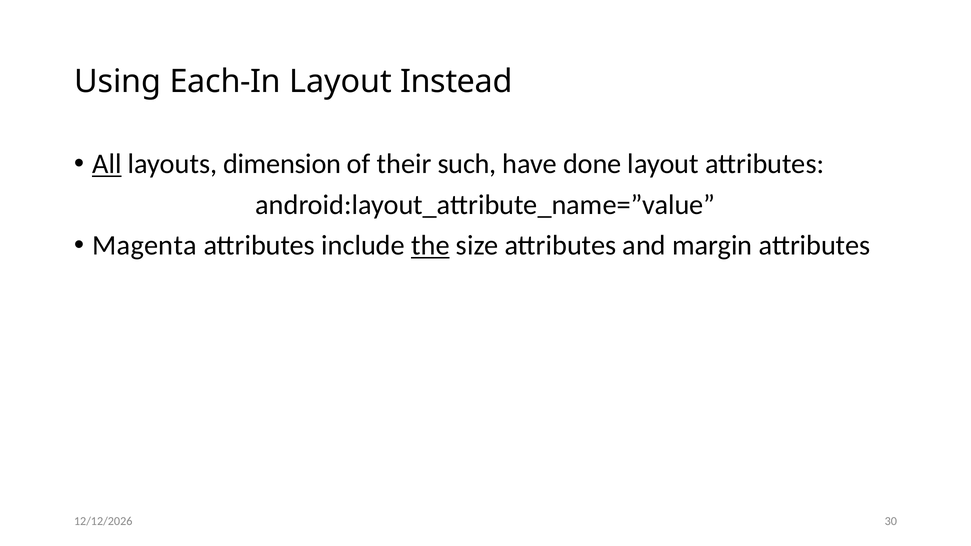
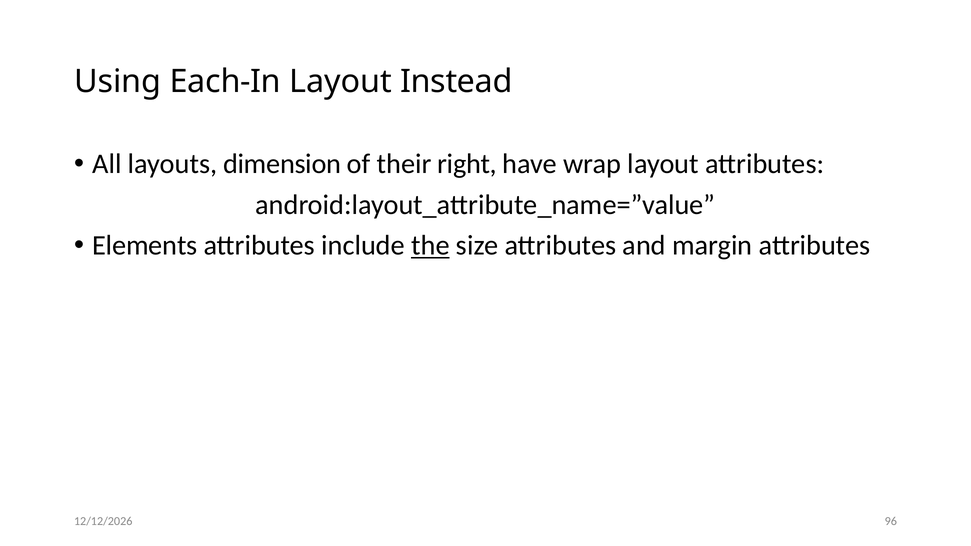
All underline: present -> none (107, 164)
such: such -> right (467, 164)
done: done -> wrap (592, 164)
Magenta: Magenta -> Elements (145, 246)
30: 30 -> 96 (891, 521)
